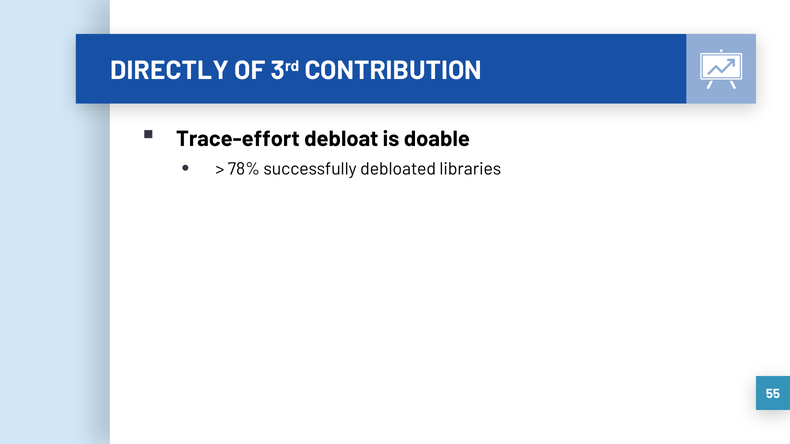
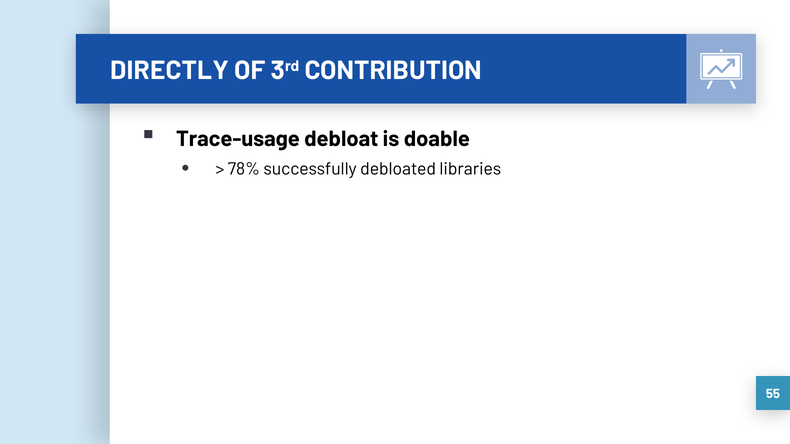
Trace-effort: Trace-effort -> Trace-usage (238, 139)
